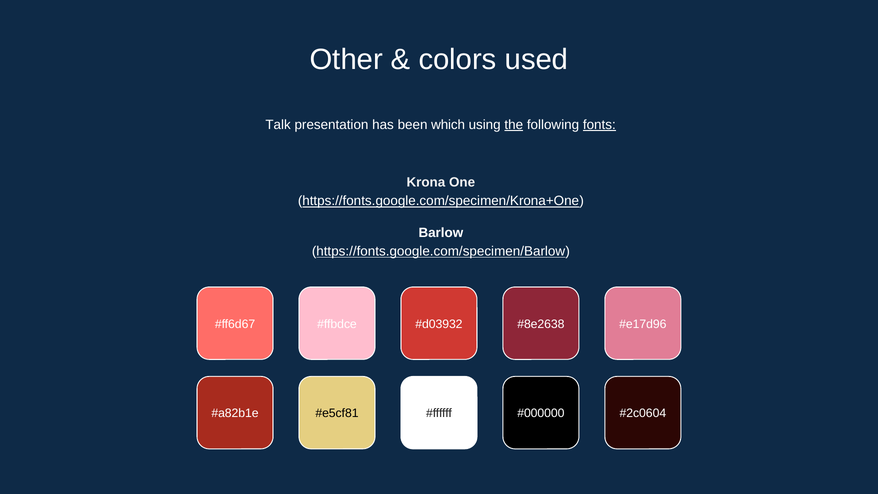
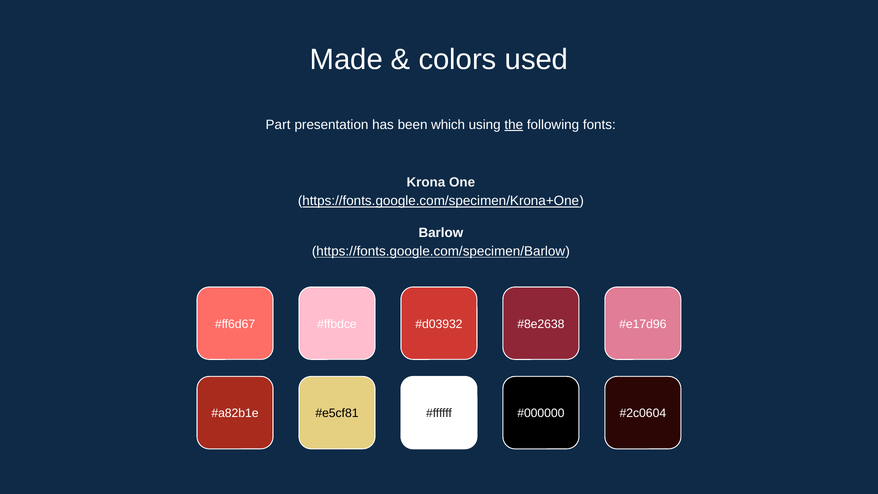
Other: Other -> Made (346, 60)
Talk: Talk -> Part (278, 125)
fonts underline: present -> none (599, 125)
